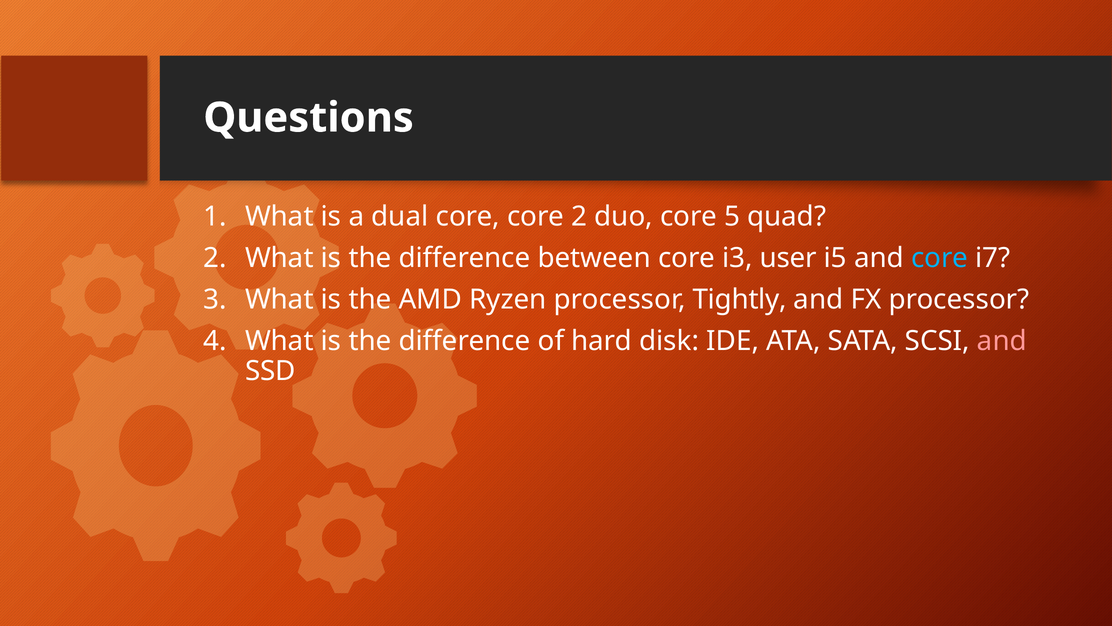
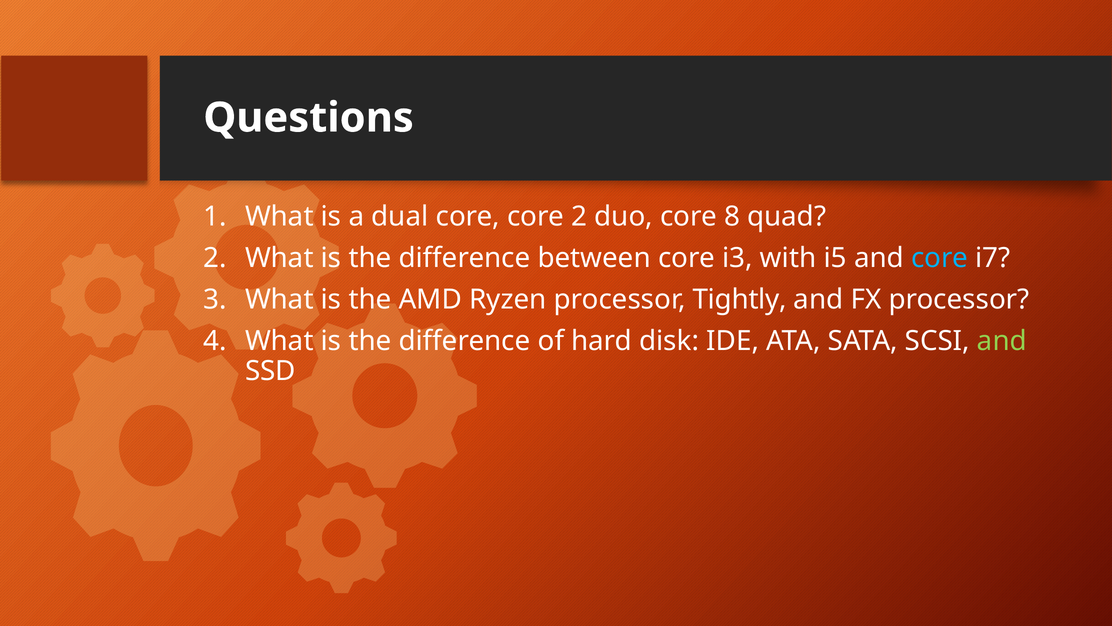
5: 5 -> 8 (732, 216)
user: user -> with (788, 258)
and colour: pink -> light green (1002, 341)
